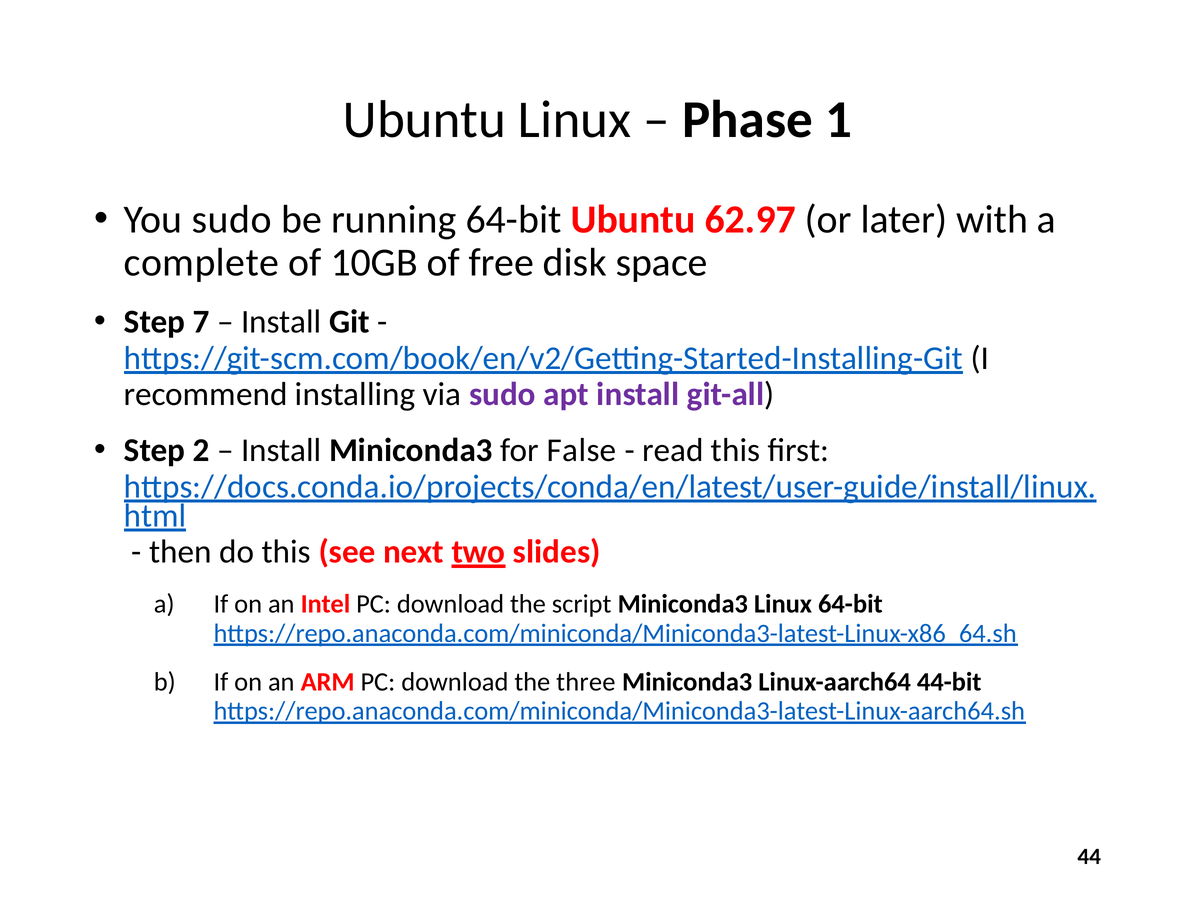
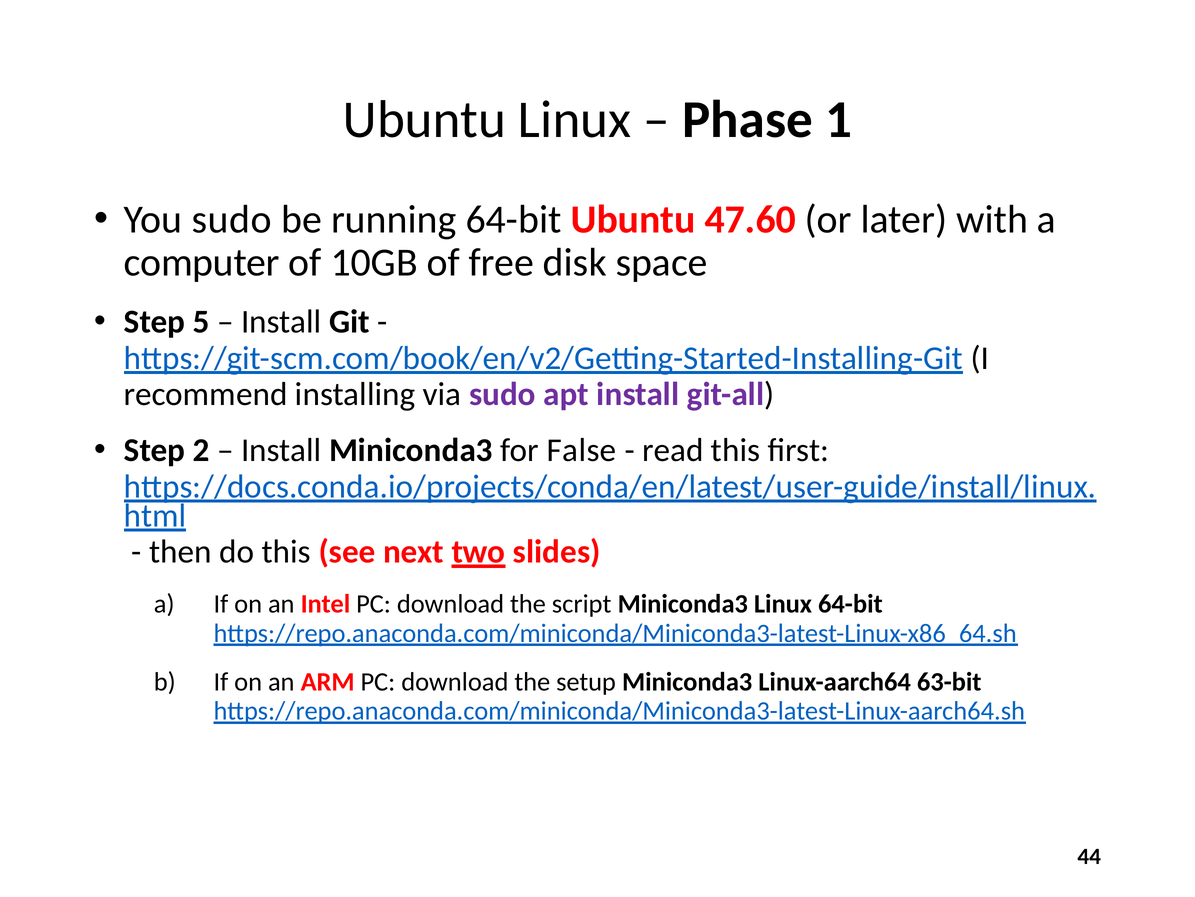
62.97: 62.97 -> 47.60 (750, 219)
complete: complete -> computer (202, 262)
7: 7 -> 5 (201, 322)
three: three -> setup (586, 681)
44-bit: 44-bit -> 63-bit (949, 681)
